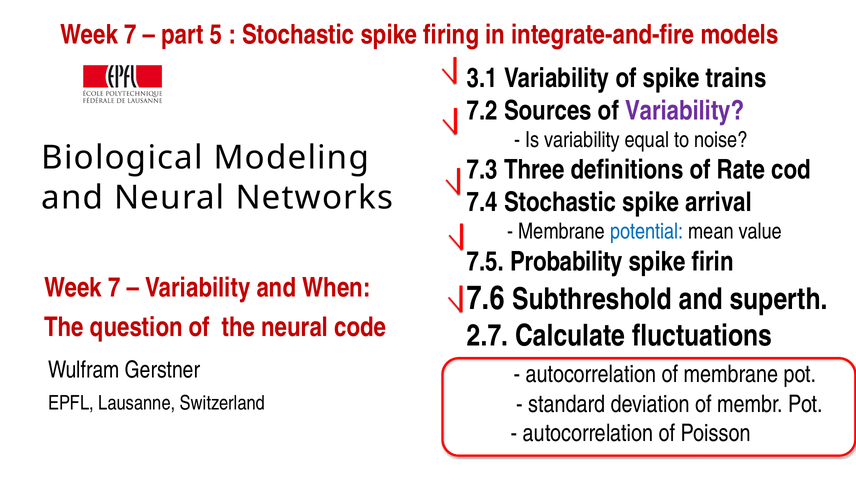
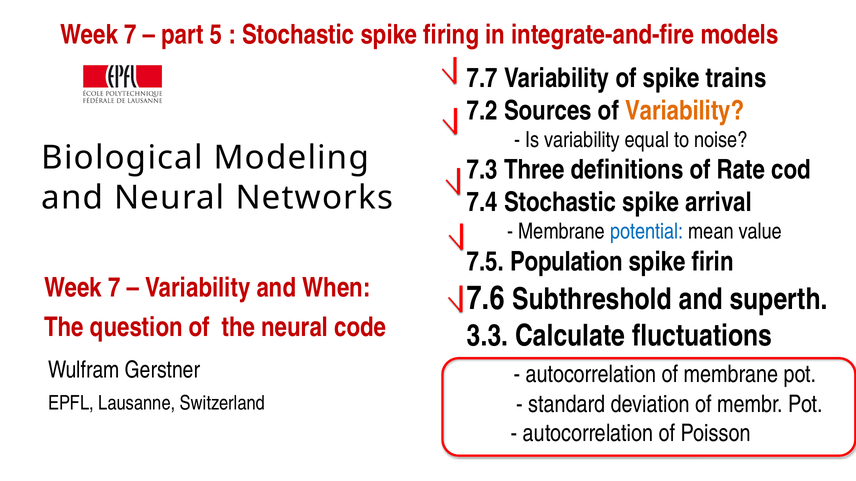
3.1: 3.1 -> 7.7 (482, 78)
Variability colour: purple -> orange (685, 111)
Probability: Probability -> Population (566, 262)
2.7: 2.7 -> 3.3 (488, 336)
